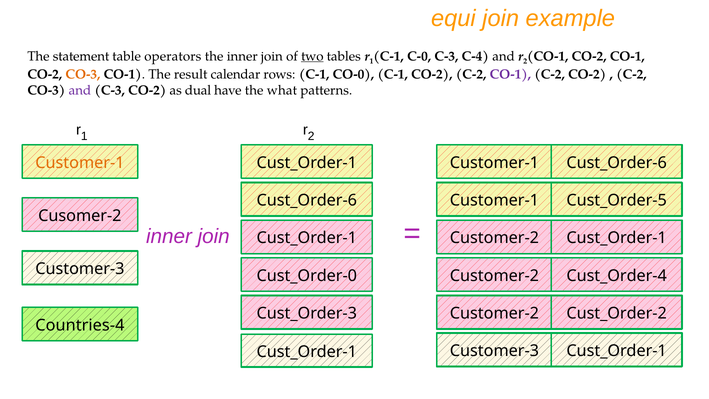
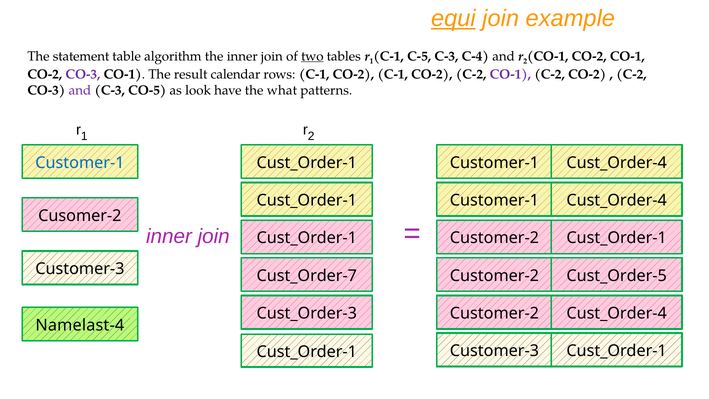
equi underline: none -> present (453, 18)
operators: operators -> algorithm (173, 56)
C-0: C-0 -> C-5 (419, 56)
CO-3 colour: orange -> purple (83, 74)
rows C-1 CO-0: CO-0 -> CO-2 (353, 74)
C-3 CO-2: CO-2 -> CO-5 (147, 90)
dual: dual -> look (198, 90)
Customer-1 colour: orange -> blue (80, 163)
Cust_Order-6: Cust_Order-6 -> Cust_Order-4 (617, 163)
Cust_Order-6: Cust_Order-6 -> Cust_Order-1 (307, 200)
Cust_Order-5: Cust_Order-5 -> Cust_Order-4 (617, 200)
Cust_Order-0: Cust_Order-0 -> Cust_Order-7 (307, 276)
Cust_Order-4: Cust_Order-4 -> Cust_Order-5 (617, 276)
Customer-2 Cust_Order-2: Cust_Order-2 -> Cust_Order-4 (617, 313)
Countries-4: Countries-4 -> Namelast-4 (80, 325)
